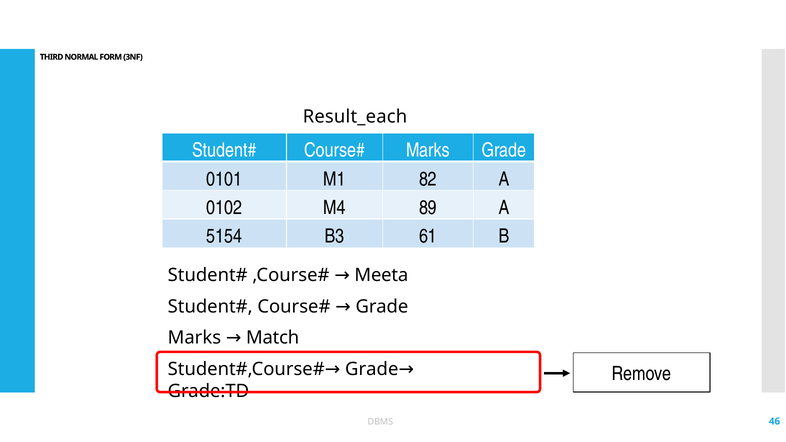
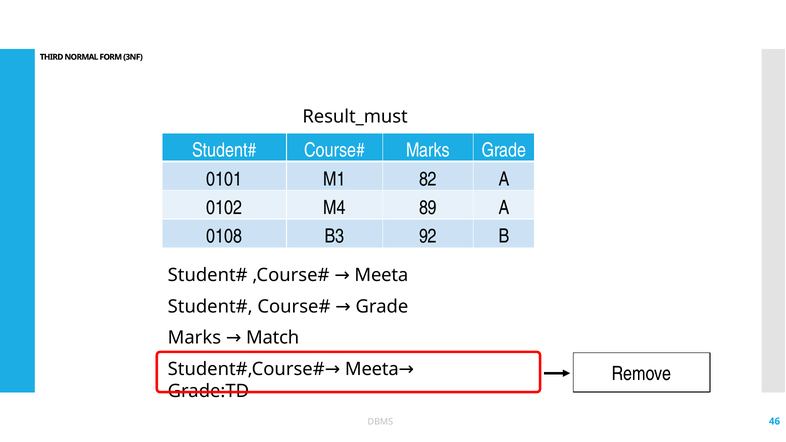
Result_each: Result_each -> Result_must (355, 117)
5154: 5154 -> 0108 (224, 236)
61: 61 -> 92 (428, 236)
Grade: Grade -> Meeta (372, 369)
